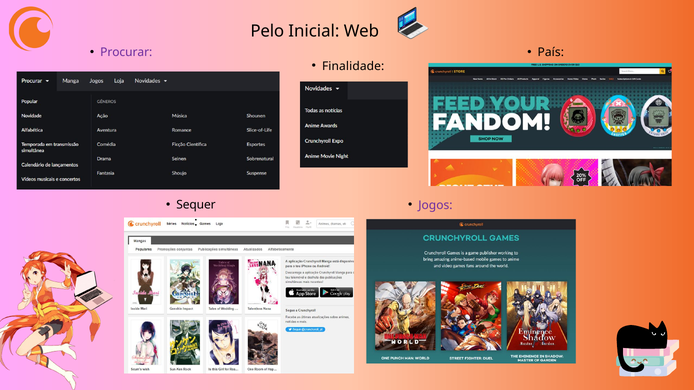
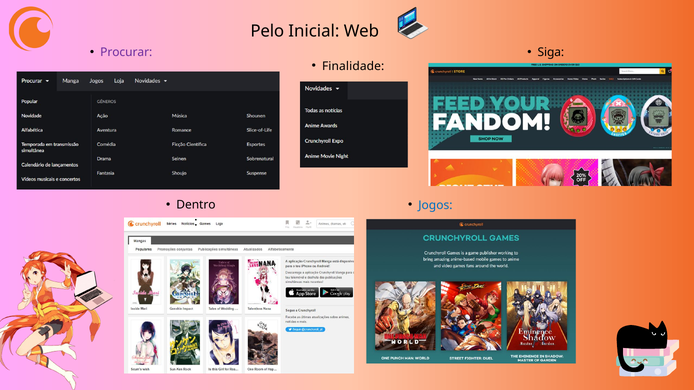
País: País -> Siga (551, 53)
Sequer: Sequer -> Dentro (196, 205)
Jogos colour: purple -> blue (435, 205)
